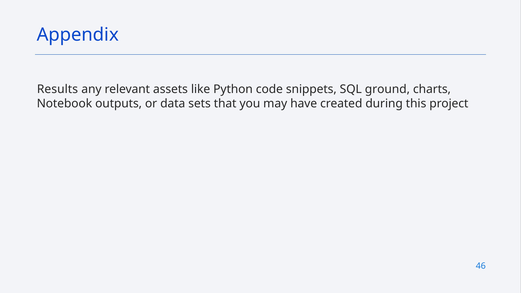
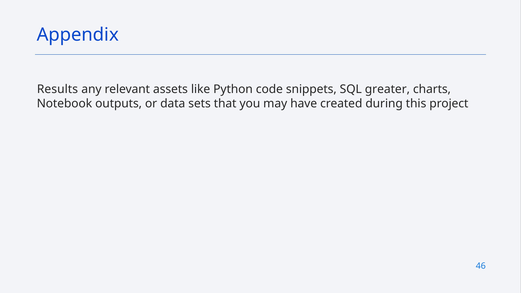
ground: ground -> greater (387, 89)
